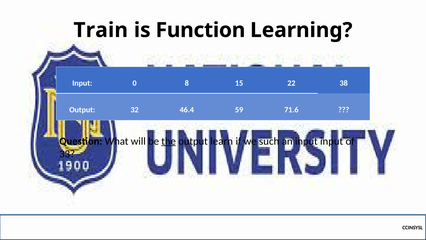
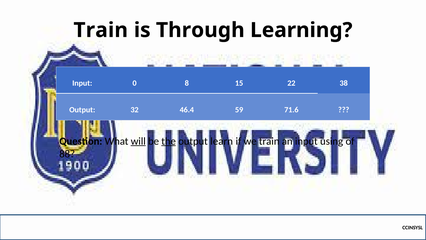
Function: Function -> Through (200, 30)
will underline: none -> present (138, 141)
we such: such -> train (269, 141)
input input: input -> using (332, 141)
33: 33 -> 88 (67, 154)
